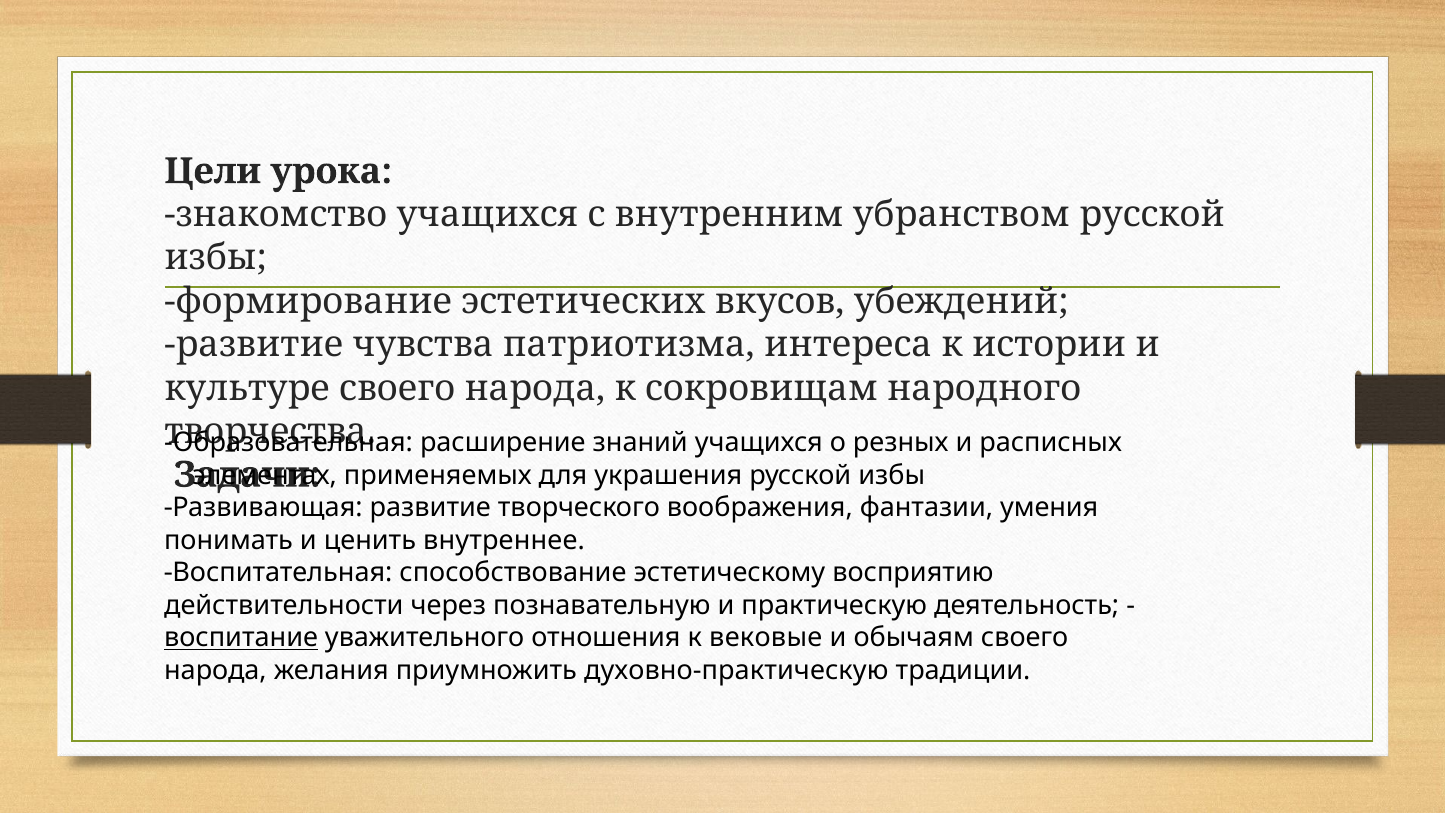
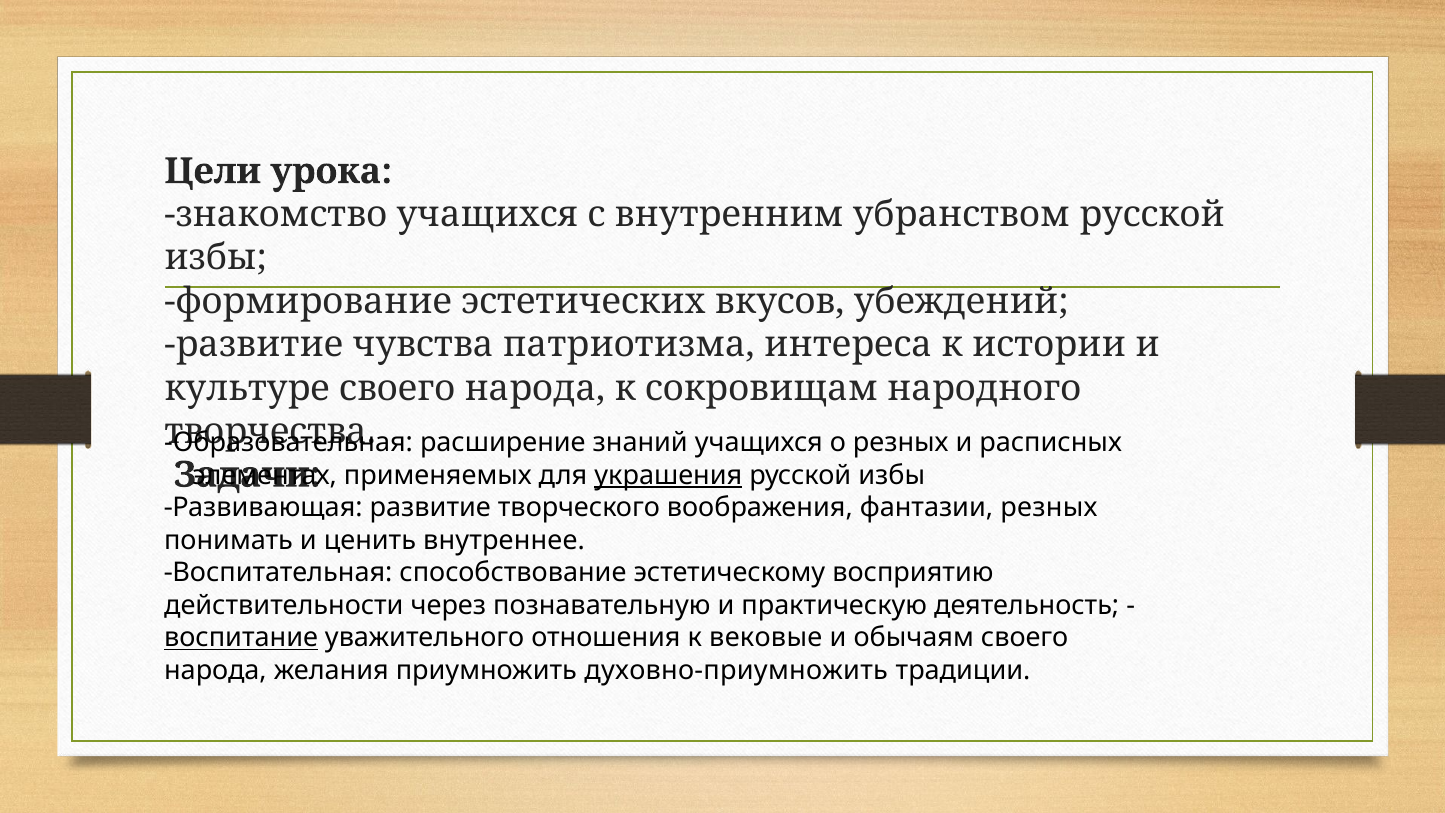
украшения underline: none -> present (668, 475)
фантазии умения: умения -> резных (1049, 508)
духовно-практическую: духовно-практическую -> духовно-приумножить (736, 670)
